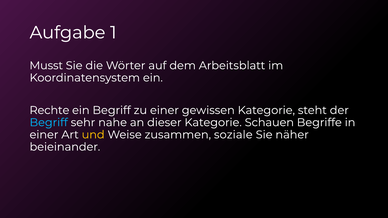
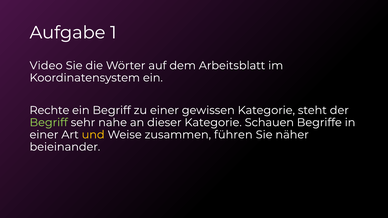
Musst: Musst -> Video (46, 66)
Begriff colour: light blue -> light green (49, 123)
soziale: soziale -> führen (233, 135)
